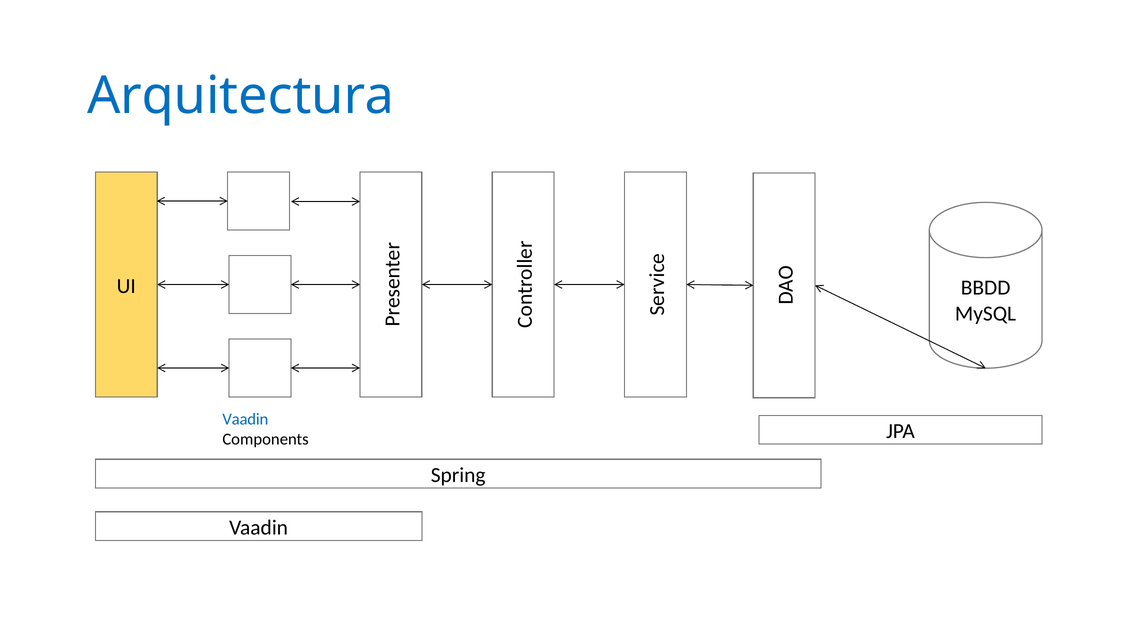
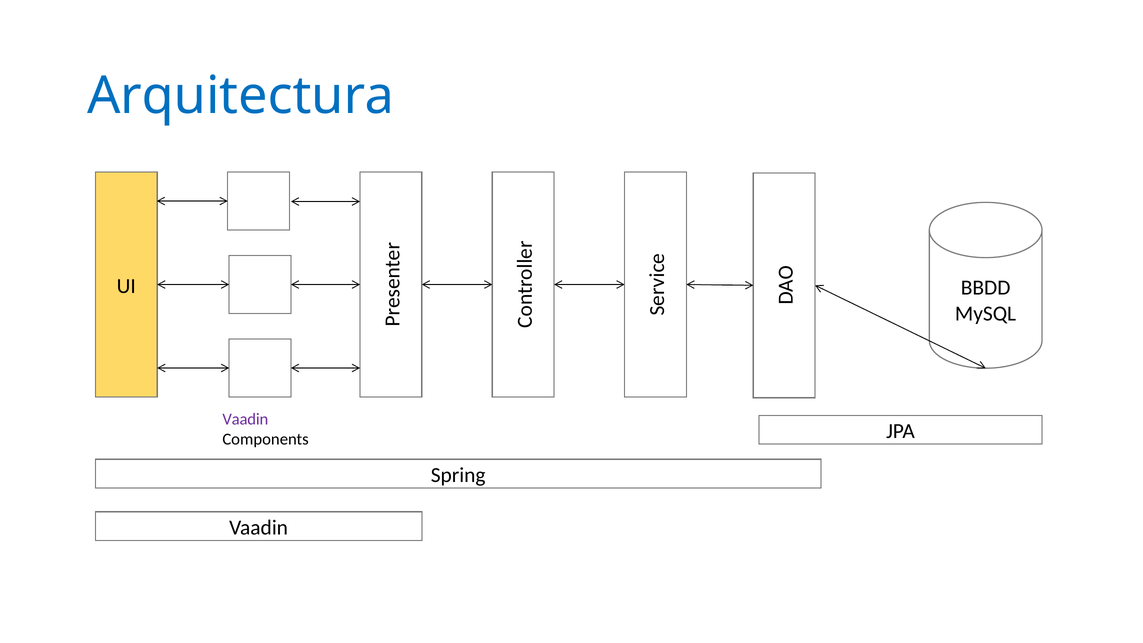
Vaadin colour: blue -> purple (245, 419)
